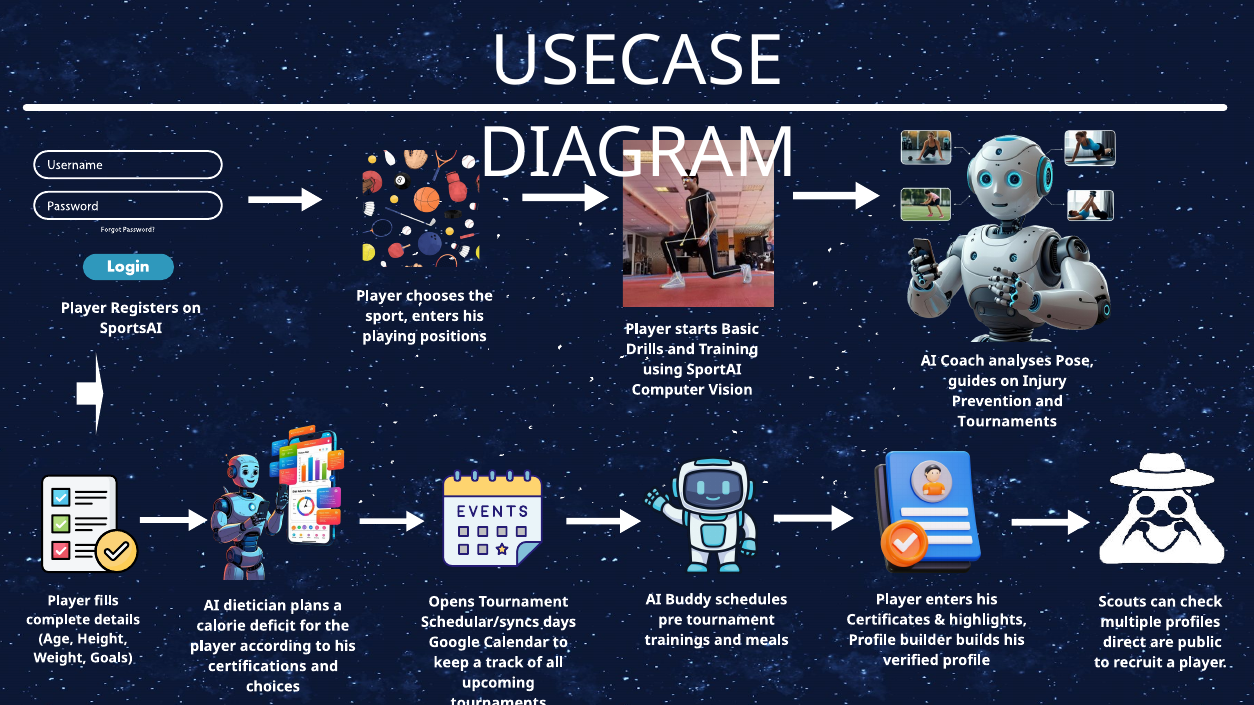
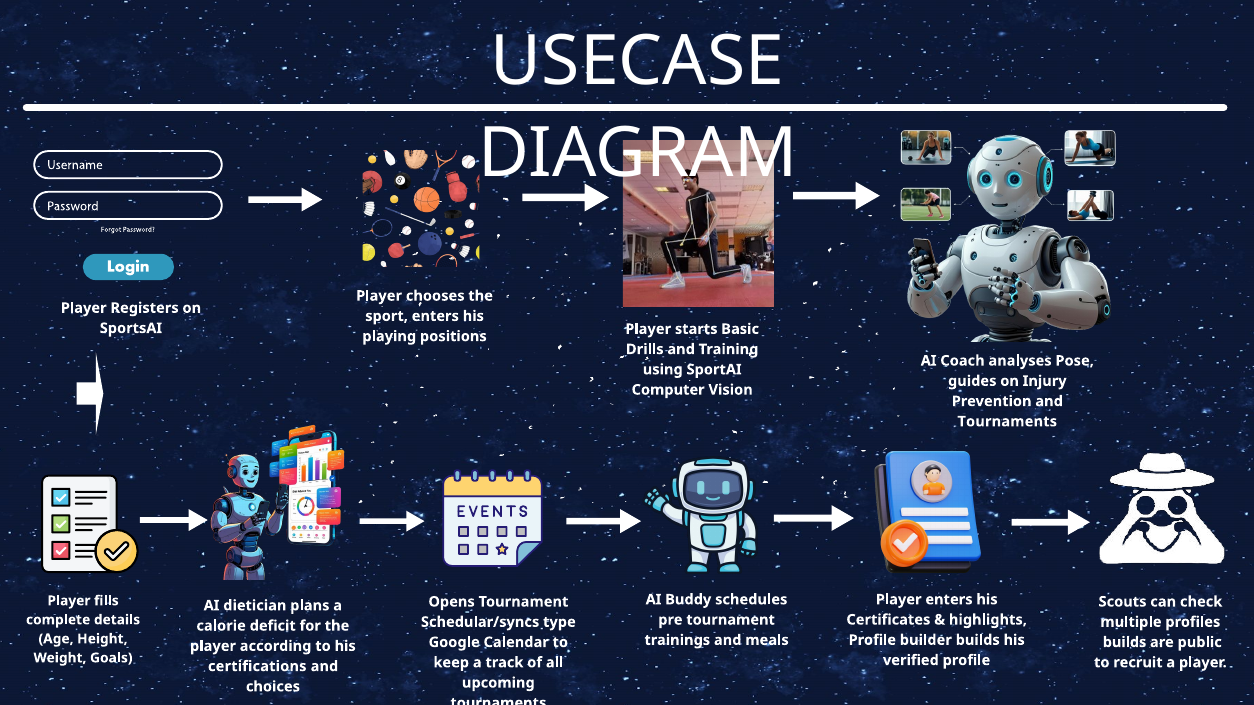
days: days -> type (559, 622)
direct: direct -> builds (1125, 643)
